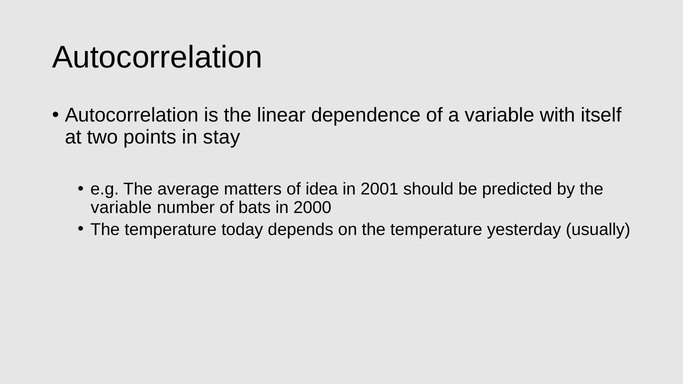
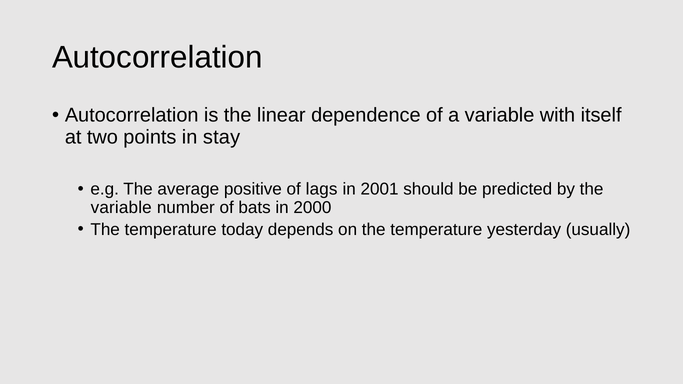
matters: matters -> positive (253, 189)
idea: idea -> lags (322, 189)
